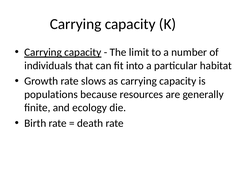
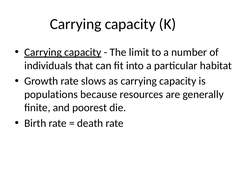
ecology: ecology -> poorest (90, 108)
